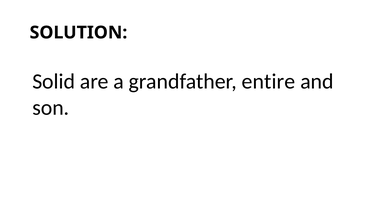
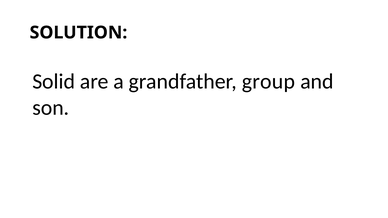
entire: entire -> group (268, 82)
